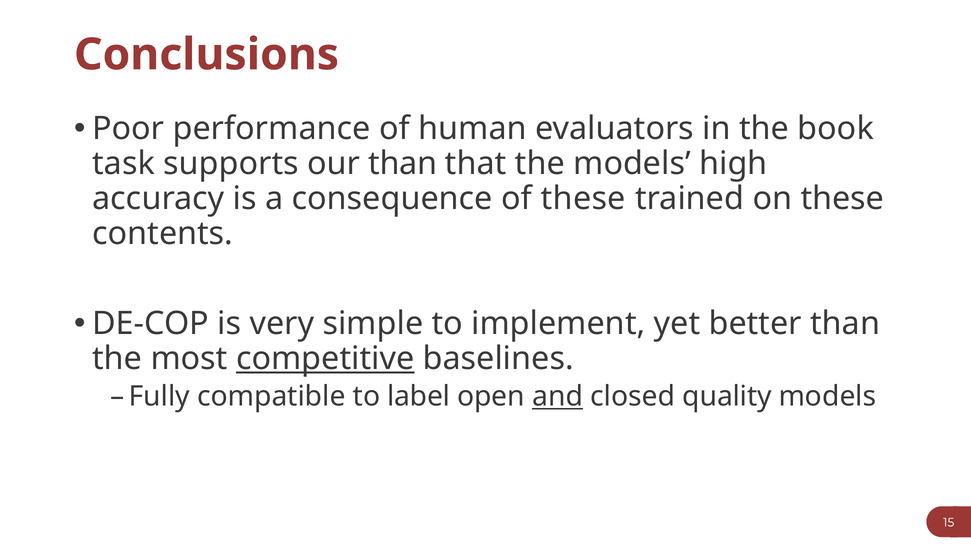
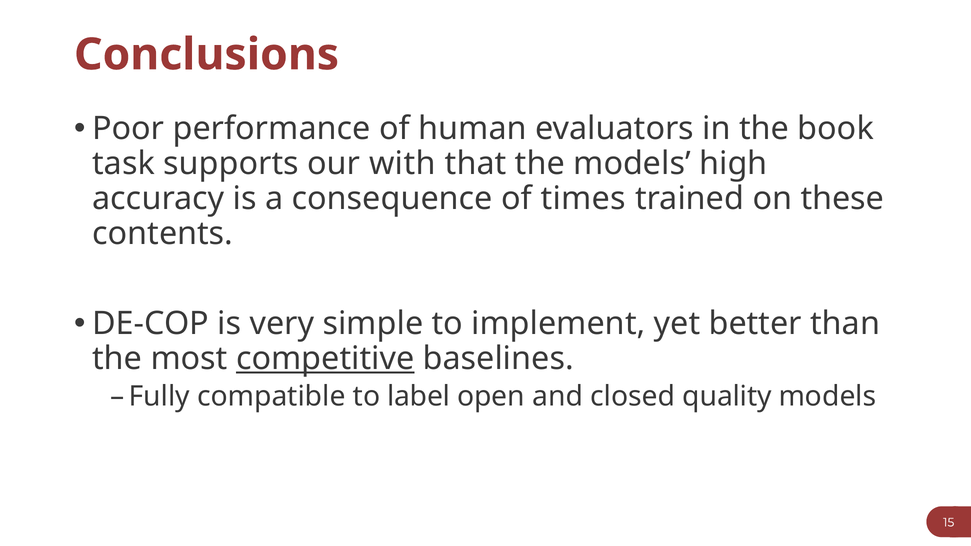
our than: than -> with (402, 164)
of these: these -> times (583, 199)
and underline: present -> none (558, 397)
